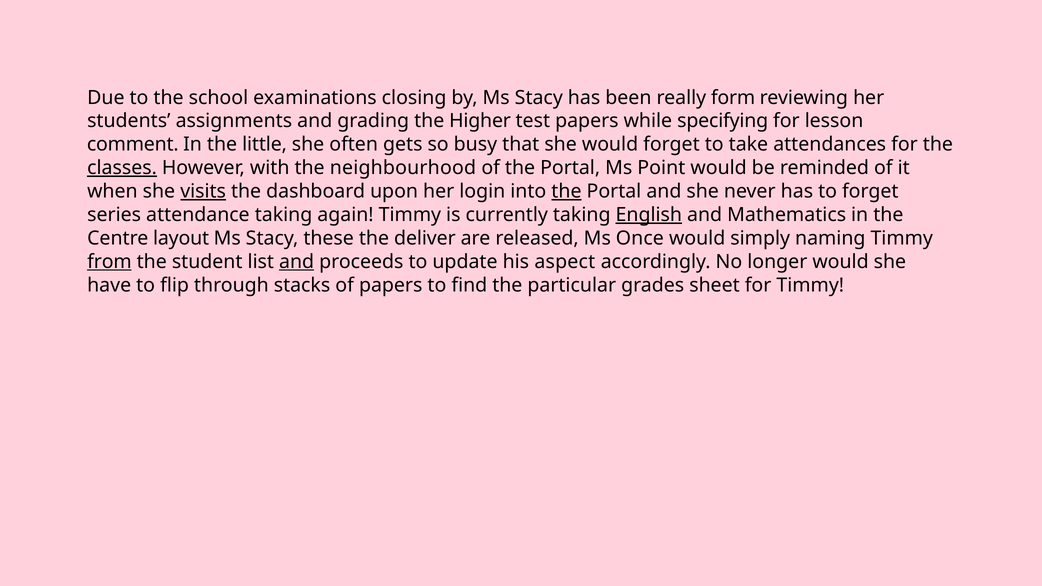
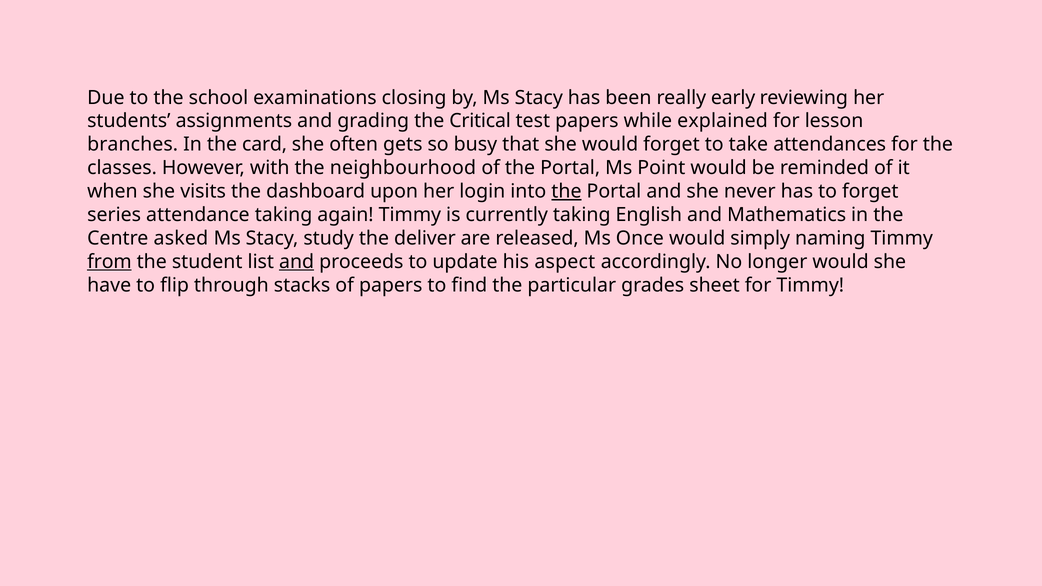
form: form -> early (733, 98)
Higher: Higher -> Critical (480, 121)
specifying: specifying -> explained (723, 121)
comment: comment -> branches (133, 144)
little: little -> card (265, 144)
classes underline: present -> none (122, 168)
visits underline: present -> none (203, 191)
English underline: present -> none (649, 215)
layout: layout -> asked (181, 238)
these: these -> study (329, 238)
